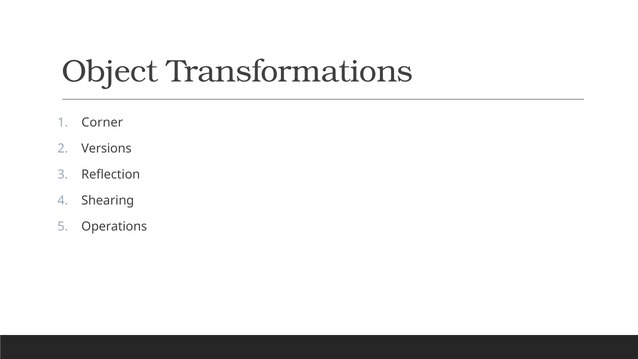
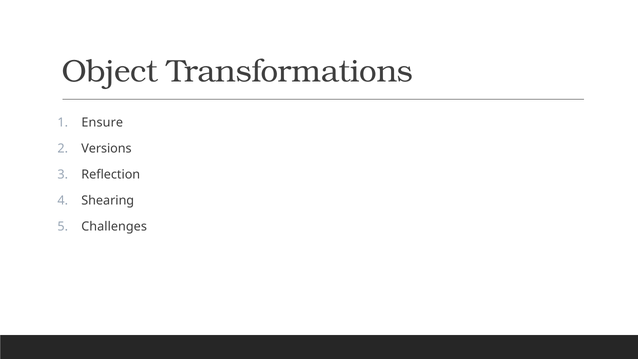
Corner: Corner -> Ensure (102, 123)
Operations: Operations -> Challenges (114, 227)
